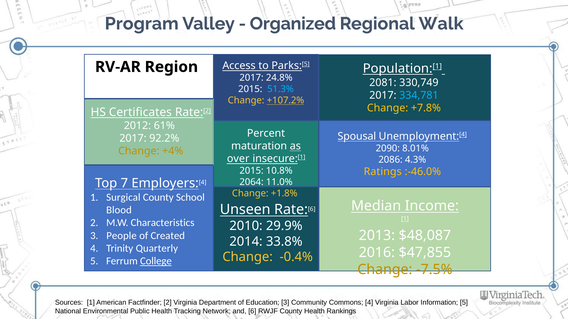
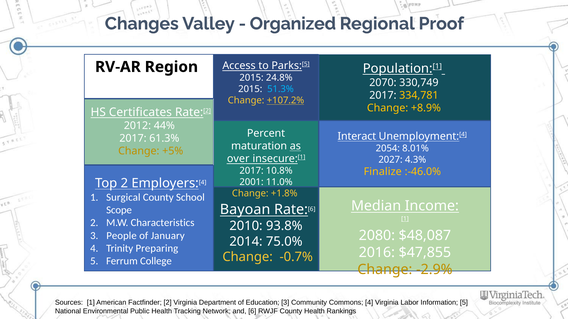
Program: Program -> Changes (142, 24)
Walk: Walk -> Proof (441, 24)
2017: 2017 -> 2015 (252, 78)
2081: 2081 -> 2070 (383, 83)
334,781 colour: light blue -> yellow (419, 96)
+7.8%: +7.8% -> +8.9% (426, 108)
61%: 61% -> 44% (164, 126)
Spousal: Spousal -> Interact (357, 137)
92.2%: 92.2% -> 61.3% (164, 139)
2090: 2090 -> 2054 (388, 149)
+4%: +4% -> +5% (173, 151)
2086: 2086 -> 2027 (390, 160)
2015: 2015 -> 2017 (252, 171)
Ratings: Ratings -> Finalize (383, 172)
2064: 2064 -> 2001 (252, 182)
Top 7: 7 -> 2 (124, 184)
Unseen: Unseen -> Bayoan (245, 210)
Blood: Blood -> Scope (119, 210)
29.9%: 29.9% -> 93.8% (284, 226)
Created: Created -> January (168, 236)
2013: 2013 -> 2080 (377, 236)
33.8%: 33.8% -> 75.0% (284, 242)
Quarterly: Quarterly -> Preparing (157, 249)
-0.4%: -0.4% -> -0.7% (296, 257)
College underline: present -> none (156, 262)
-7.5%: -7.5% -> -2.9% (434, 270)
